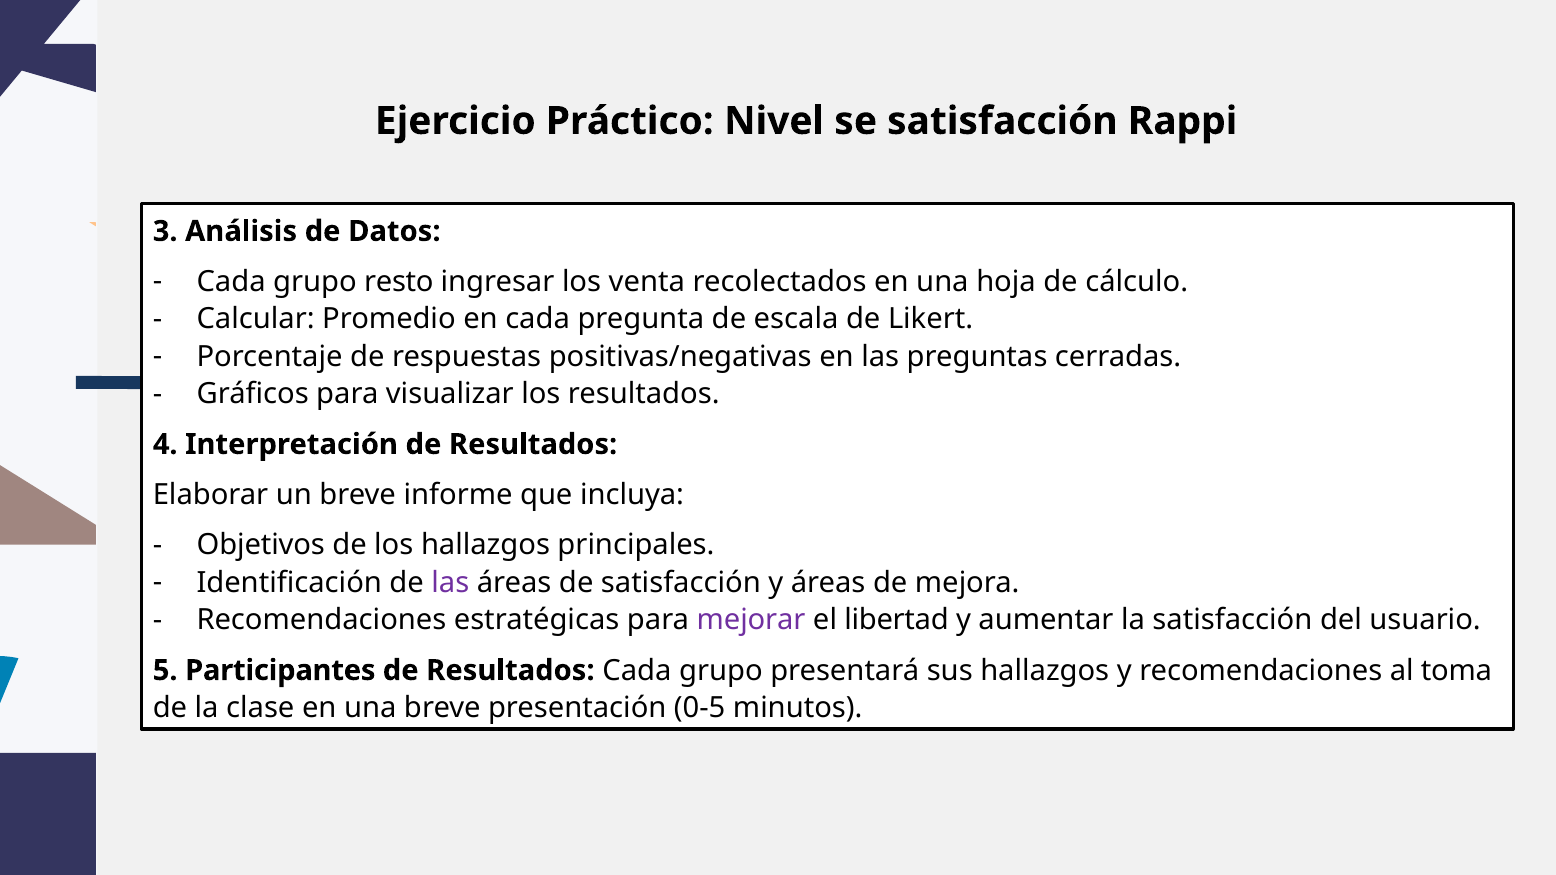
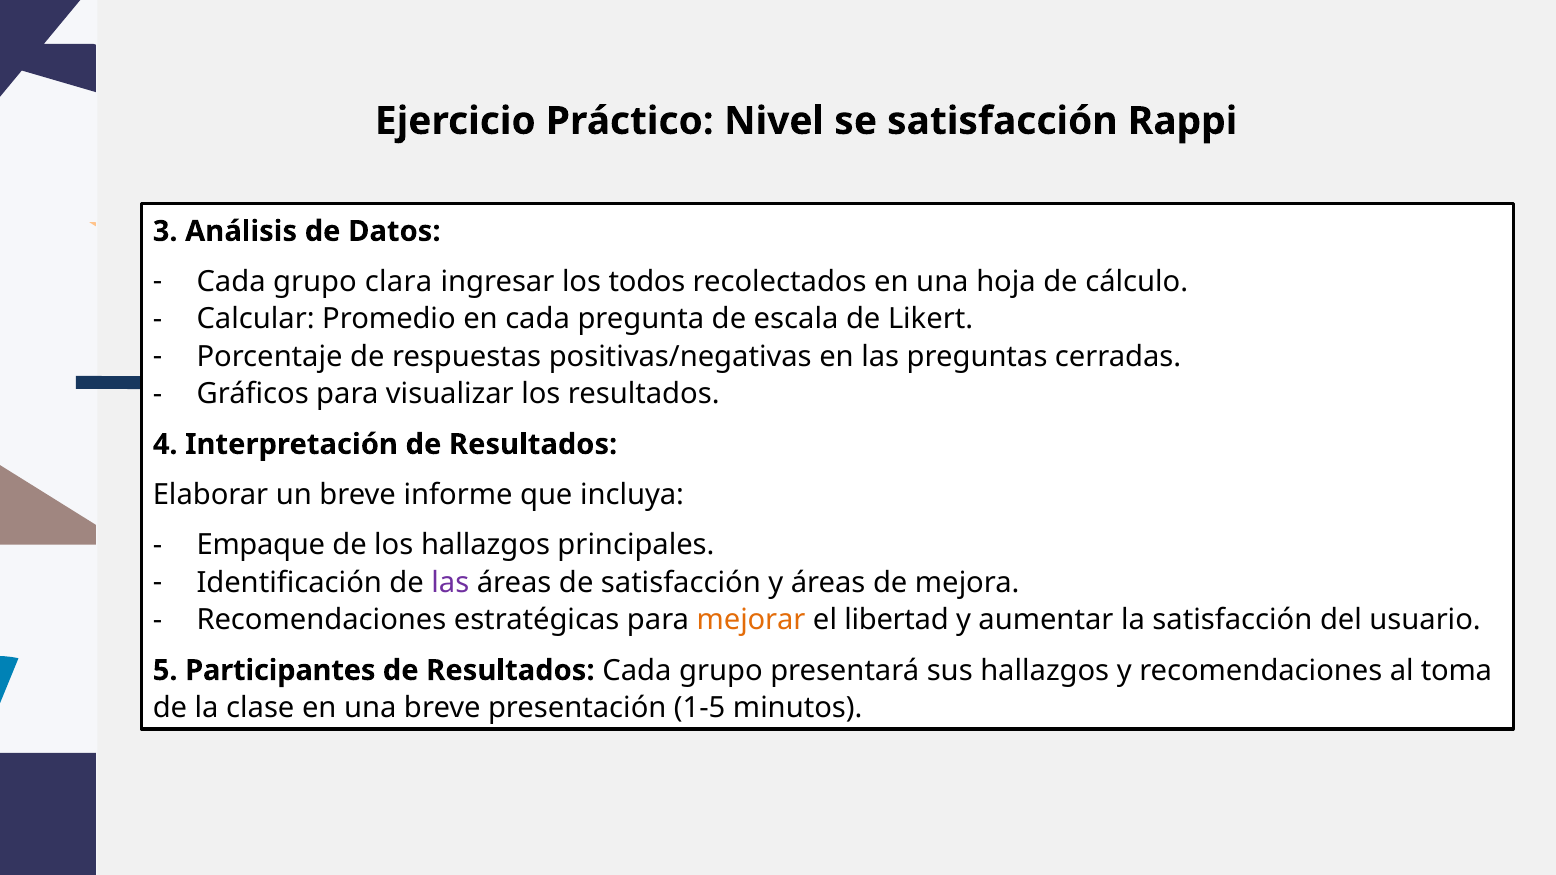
resto: resto -> clara (399, 282)
venta: venta -> todos (647, 282)
Objetivos: Objetivos -> Empaque (261, 545)
mejorar colour: purple -> orange (751, 620)
0-5: 0-5 -> 1-5 (700, 708)
